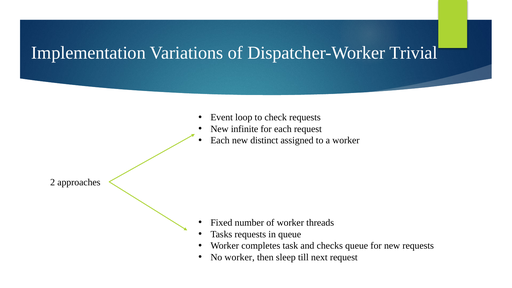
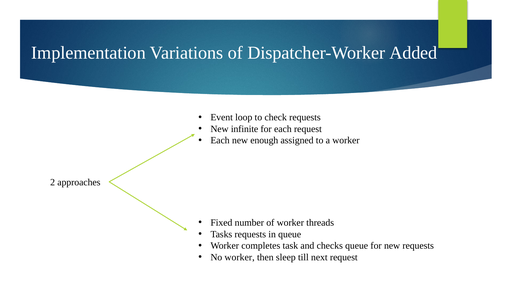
Trivial: Trivial -> Added (413, 53)
distinct: distinct -> enough (264, 140)
